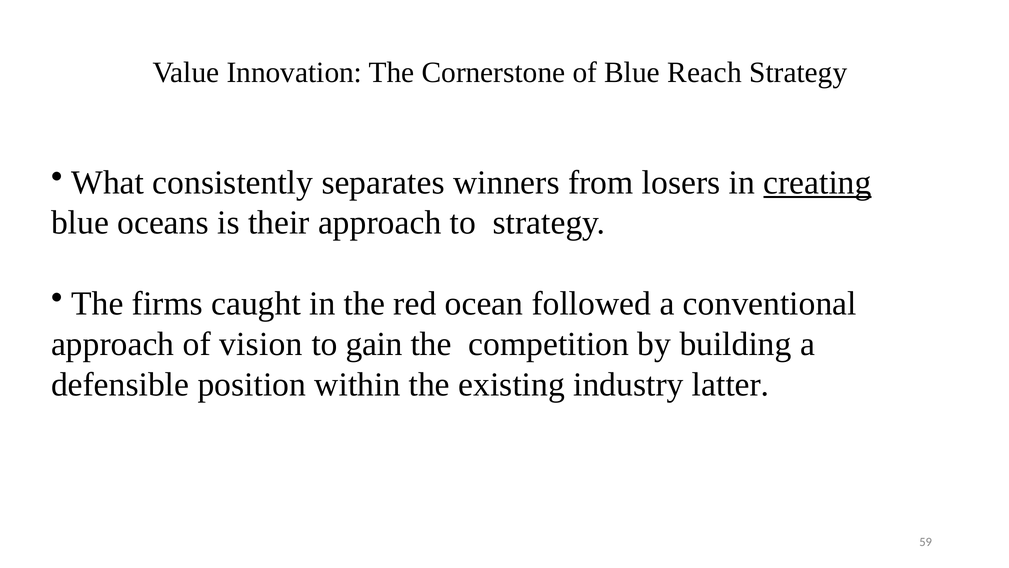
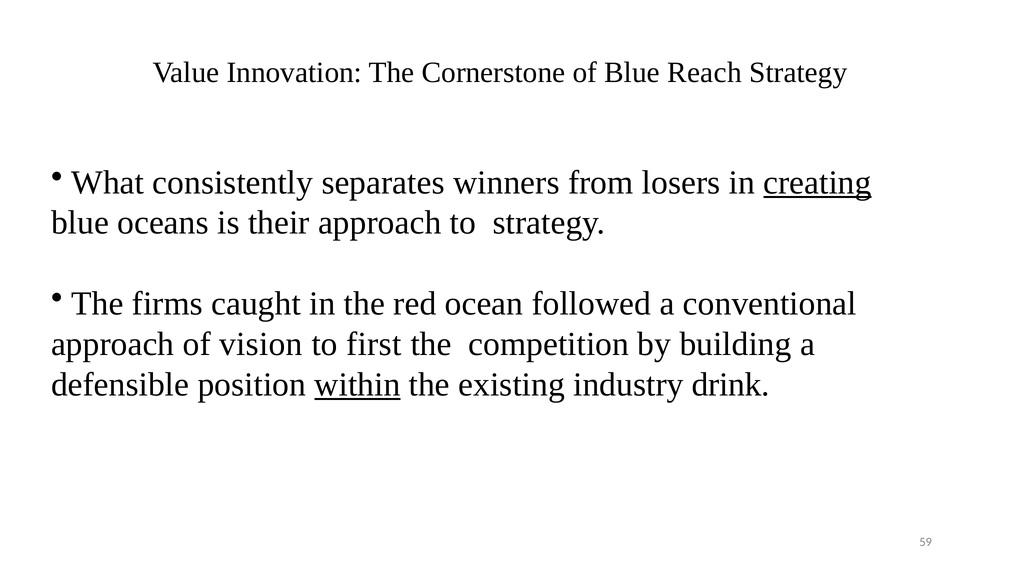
gain: gain -> first (374, 344)
within underline: none -> present (357, 384)
latter: latter -> drink (731, 384)
